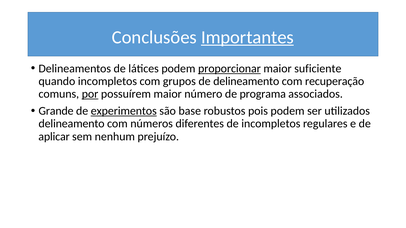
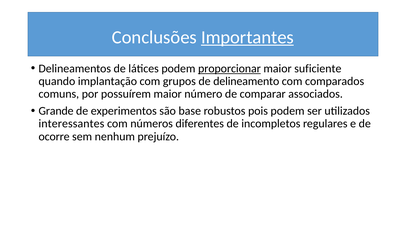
quando incompletos: incompletos -> implantação (107, 81)
recuperação: recuperação -> comparados (335, 81)
por underline: present -> none (90, 94)
programa: programa -> comparar (263, 94)
experimentos underline: present -> none (124, 111)
delineamento: delineamento -> interessantes (71, 124)
aplicar: aplicar -> ocorre (54, 137)
